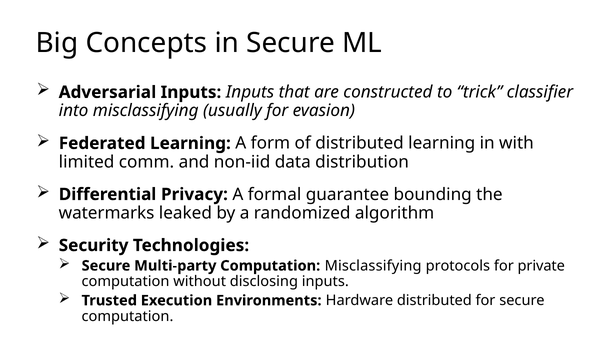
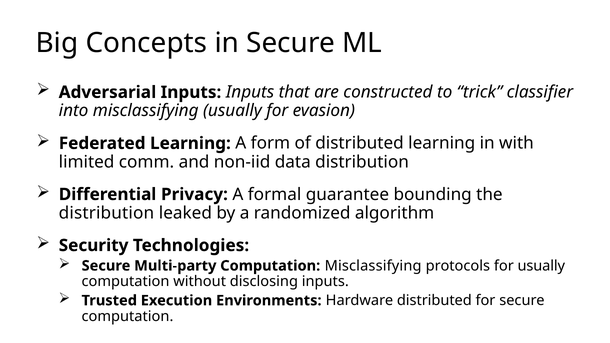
watermarks: watermarks -> distribution (106, 213)
for private: private -> usually (541, 266)
